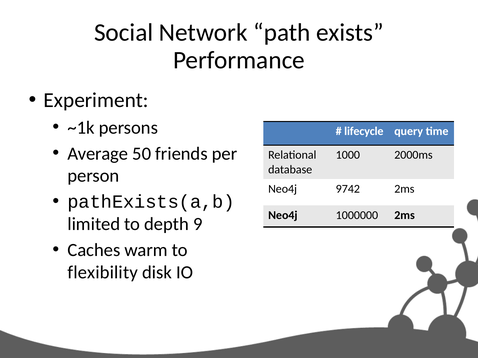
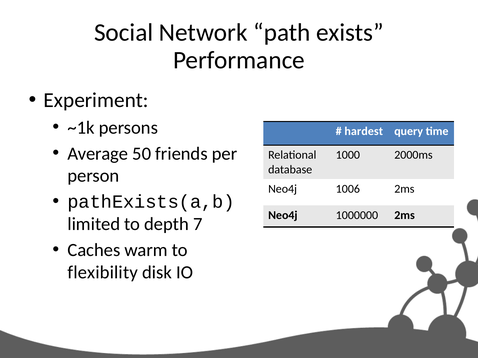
lifecycle: lifecycle -> hardest (364, 131)
9742: 9742 -> 1006 (348, 189)
9: 9 -> 7 (198, 224)
